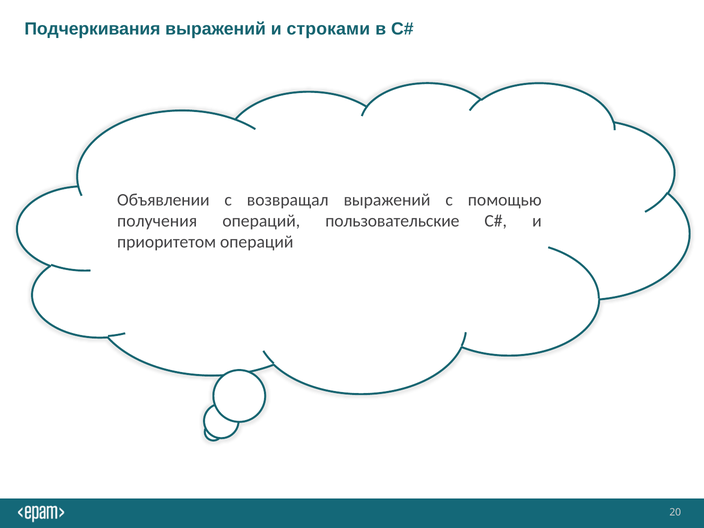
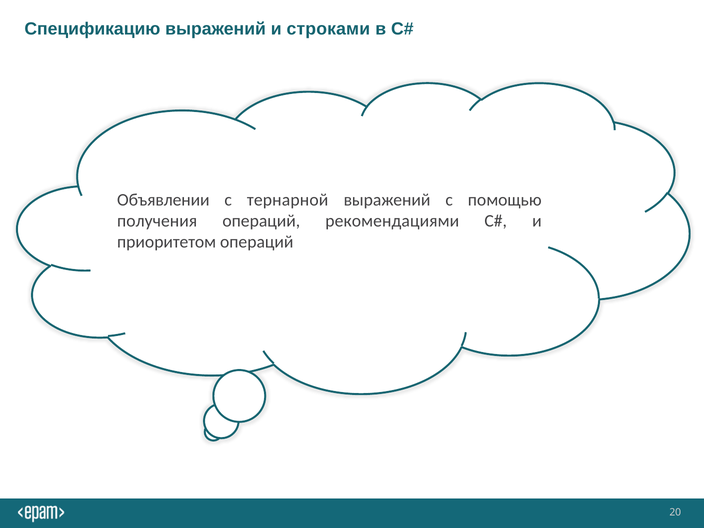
Подчеркивания: Подчеркивания -> Спецификацию (92, 29)
возвращал: возвращал -> тернарной (288, 200)
пользовательские: пользовательские -> рекомендациями (392, 221)
